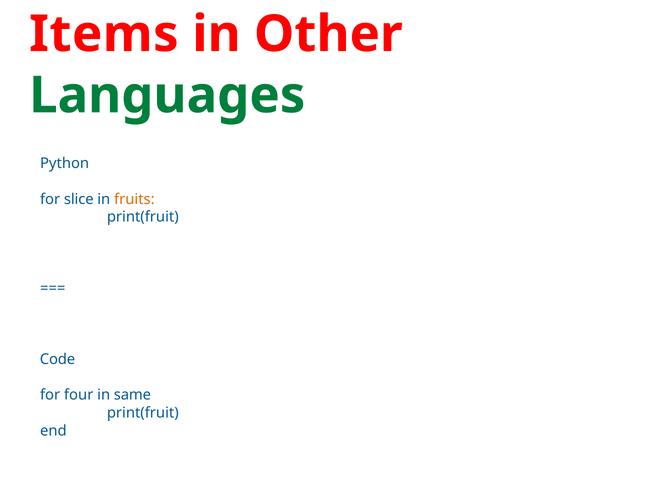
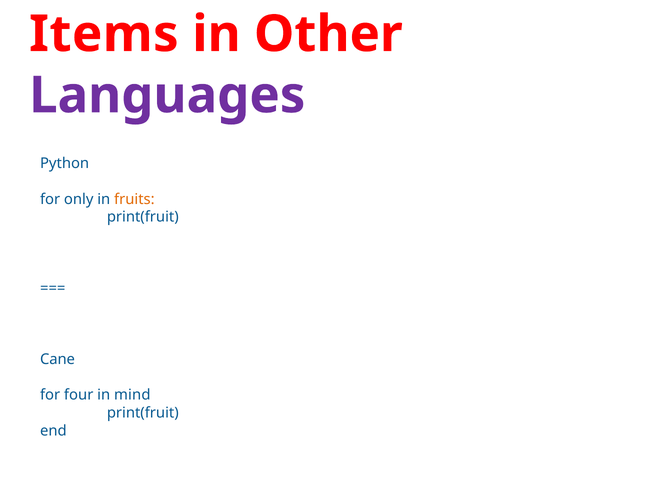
Languages colour: green -> purple (167, 95)
slice: slice -> only (79, 199)
Code: Code -> Cane (58, 359)
same: same -> mind (132, 395)
